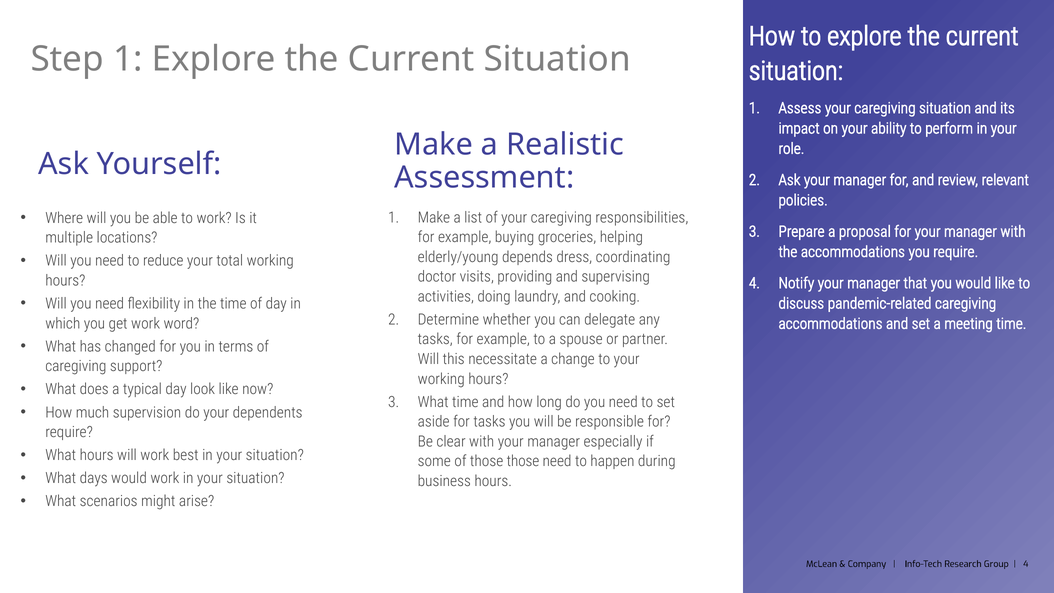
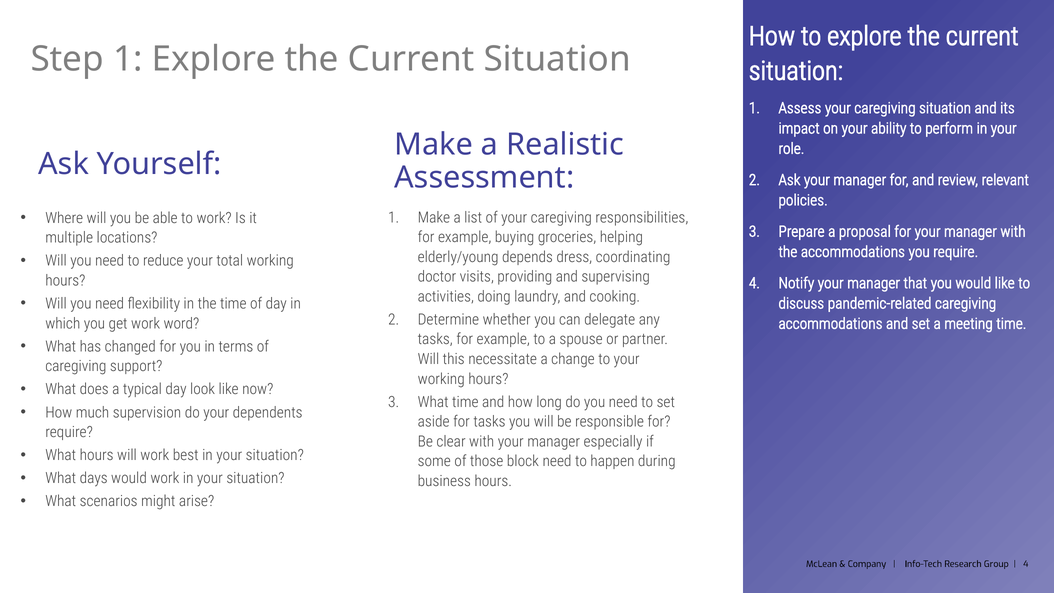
those those: those -> block (523, 461)
